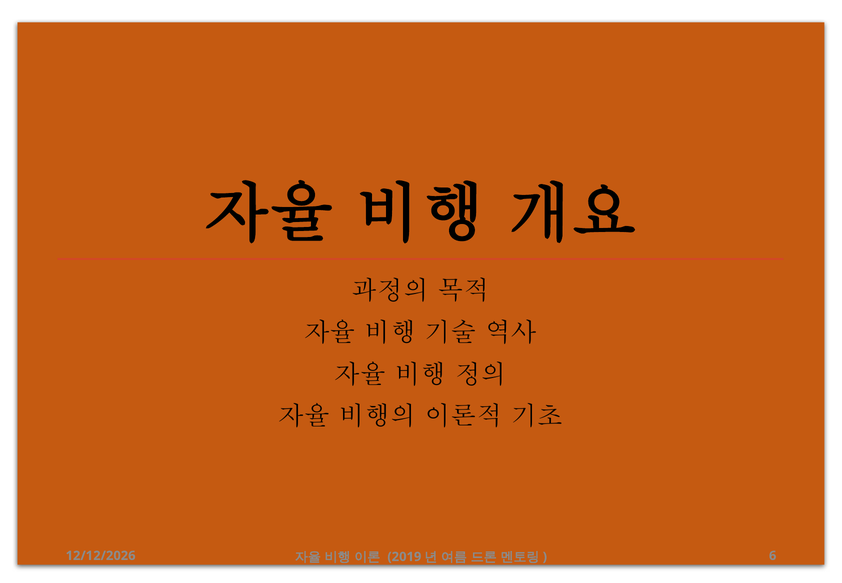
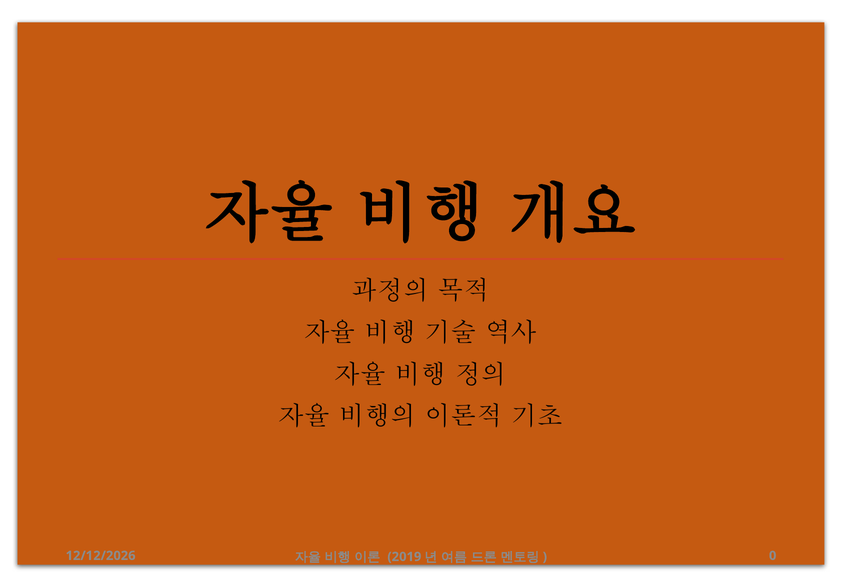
6: 6 -> 0 (773, 556)
